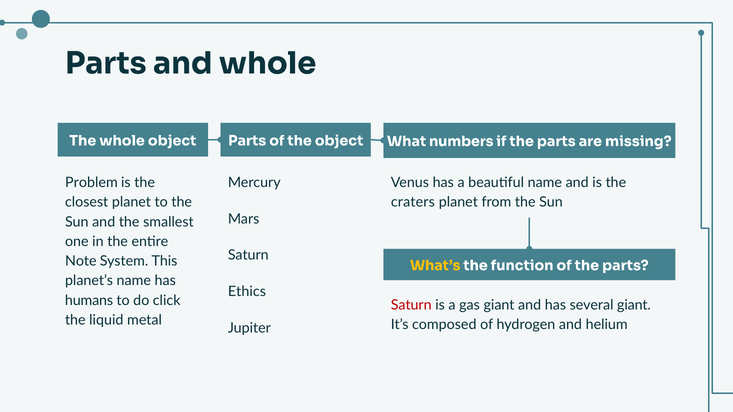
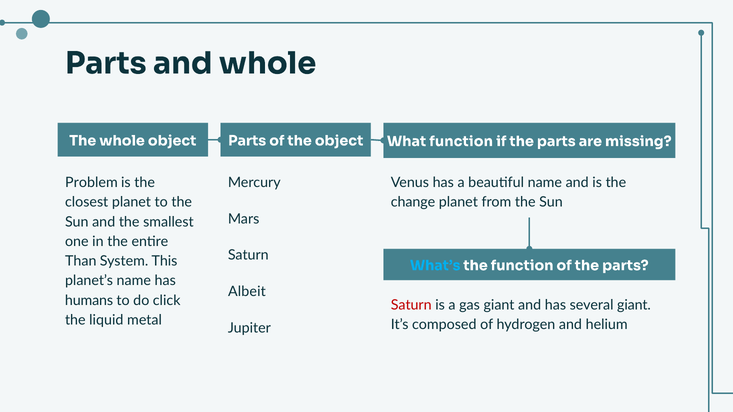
What numbers: numbers -> function (461, 141)
craters: craters -> change (413, 202)
Note: Note -> Than (81, 261)
What’s colour: yellow -> light blue (435, 266)
Ethics: Ethics -> Albeit (247, 292)
